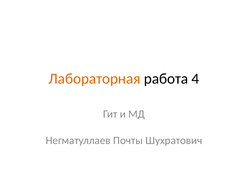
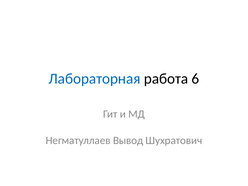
Лабораторная colour: orange -> blue (95, 79)
4: 4 -> 6 (195, 79)
Почты: Почты -> Вывод (128, 140)
